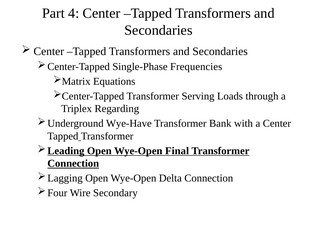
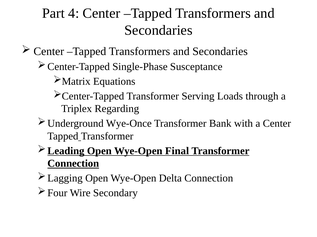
Frequencies: Frequencies -> Susceptance (196, 67)
Wye-Have: Wye-Have -> Wye-Once (129, 124)
